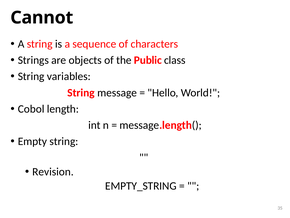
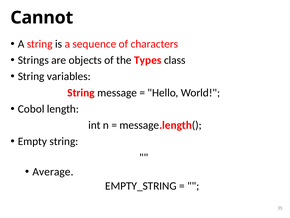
Public: Public -> Types (148, 60)
Revision: Revision -> Average (53, 171)
